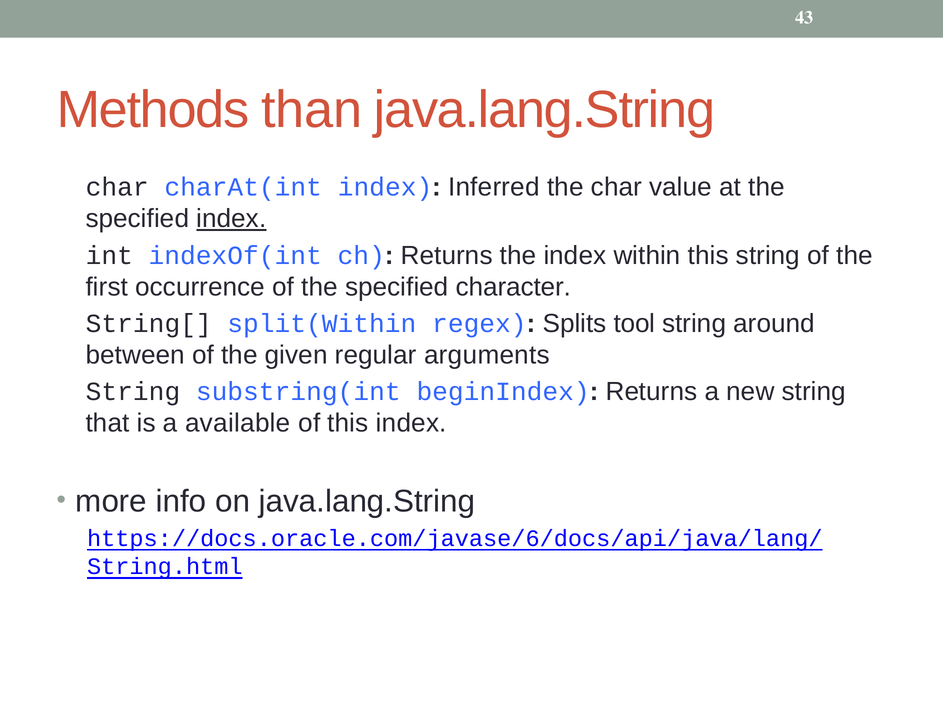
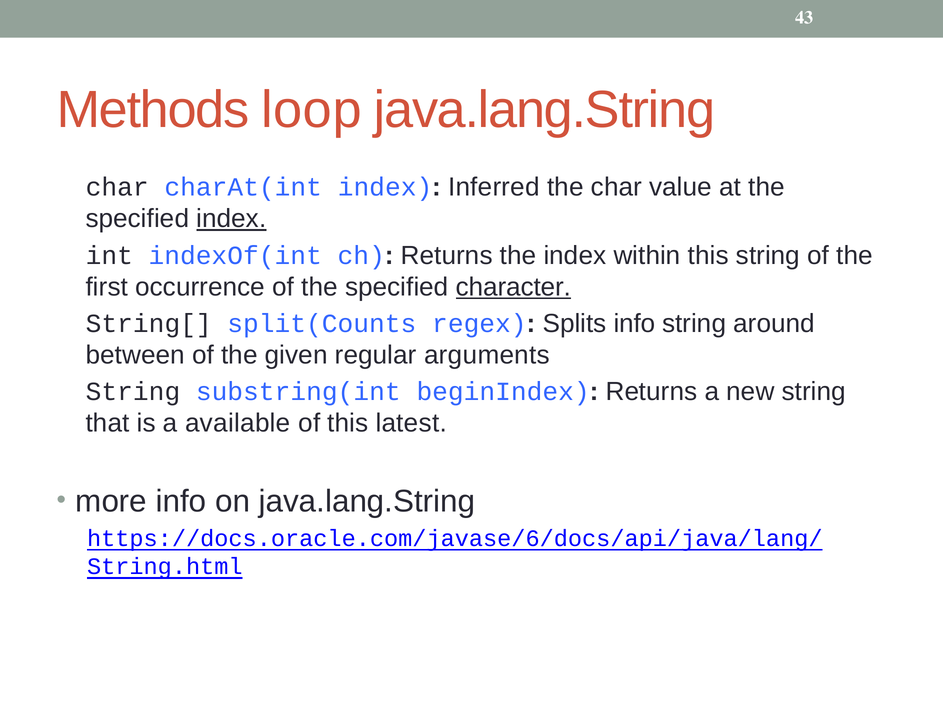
than: than -> loop (311, 110)
character underline: none -> present (513, 287)
split(Within: split(Within -> split(Counts (322, 324)
Splits tool: tool -> info (634, 324)
this index: index -> latest (411, 423)
